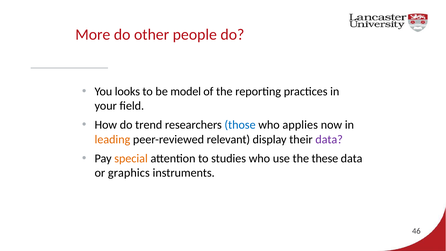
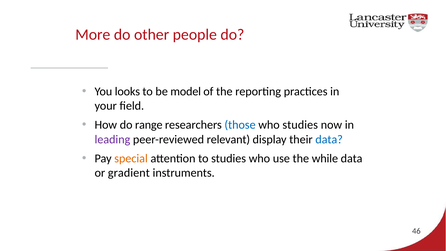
trend: trend -> range (149, 125)
who applies: applies -> studies (300, 125)
leading colour: orange -> purple (112, 139)
data colour: purple -> blue (329, 139)
these: these -> while (325, 158)
graphics: graphics -> gradient (129, 173)
